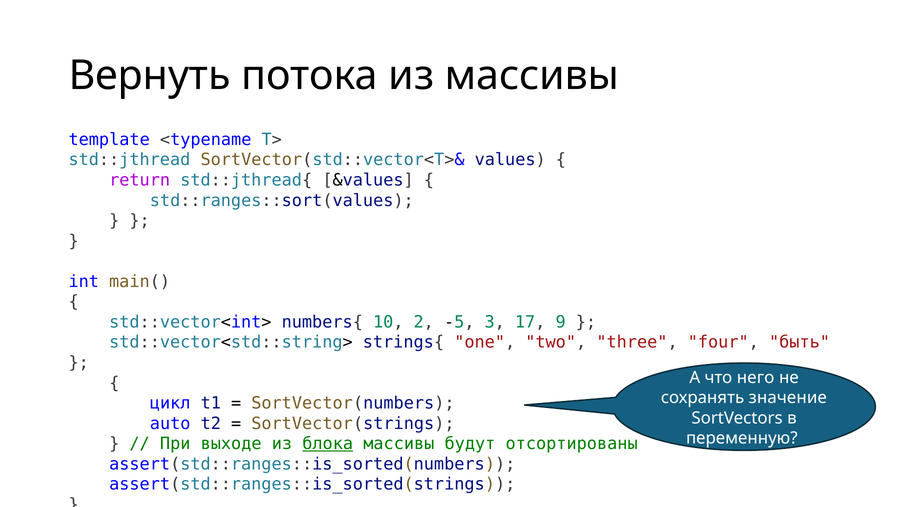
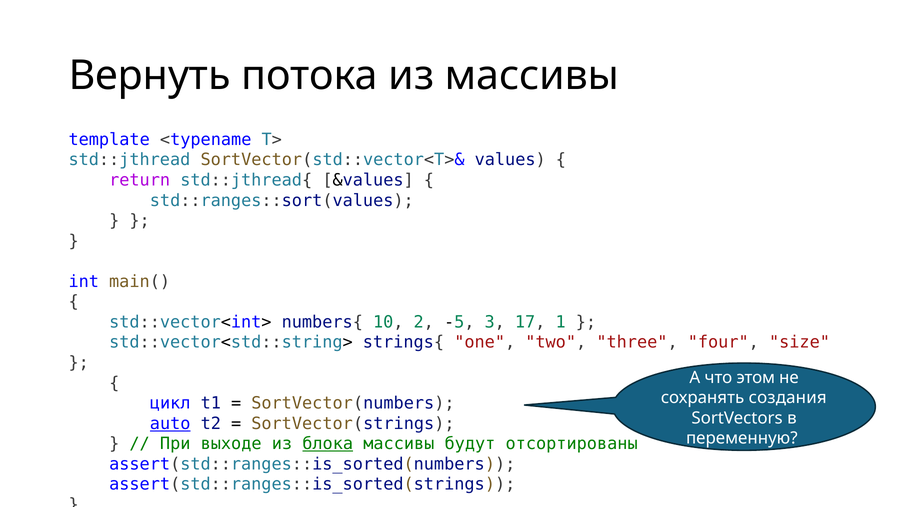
9: 9 -> 1 (561, 322)
быть: быть -> size (799, 342)
него: него -> этом (756, 377)
значение: значение -> создания (788, 398)
auto underline: none -> present (170, 423)
